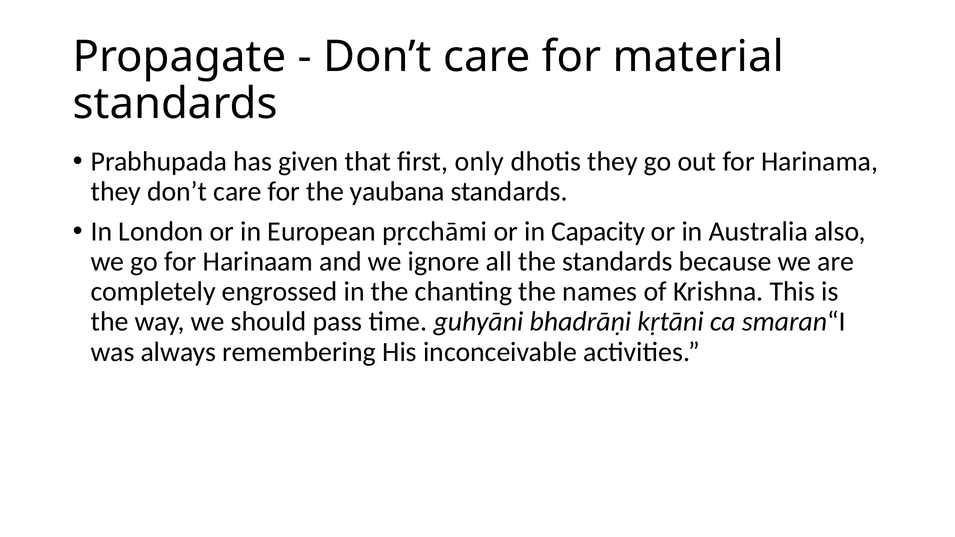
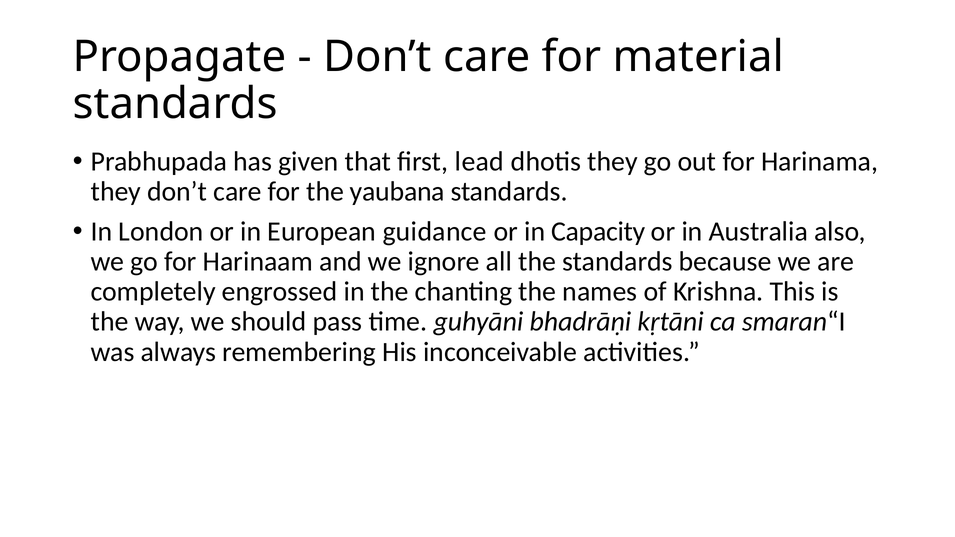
only: only -> lead (479, 161)
pṛcchāmi: pṛcchāmi -> guidance (435, 232)
